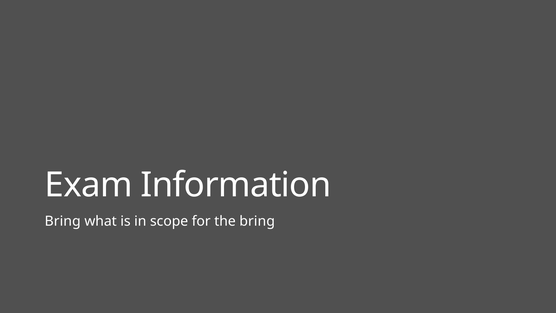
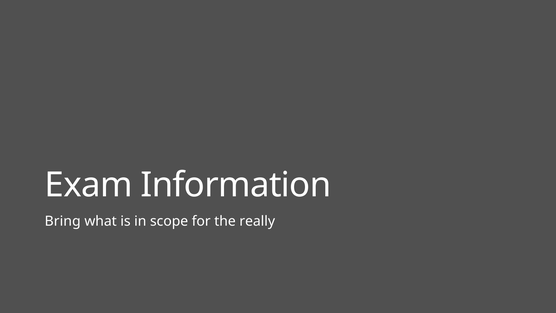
the bring: bring -> really (257, 221)
